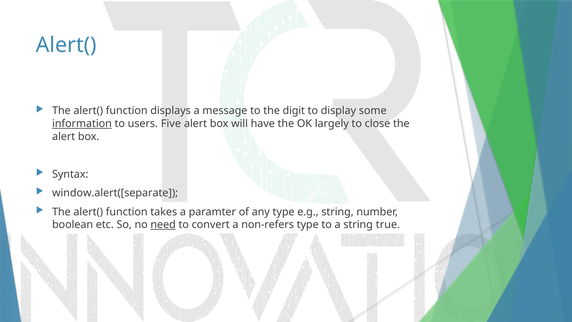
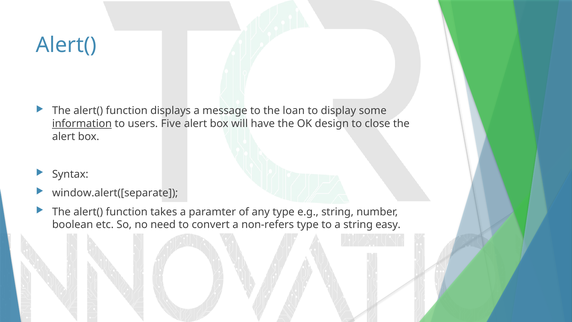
digit: digit -> loan (294, 111)
largely: largely -> design (332, 124)
need underline: present -> none (163, 225)
true: true -> easy (388, 225)
